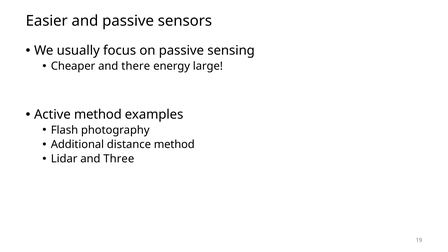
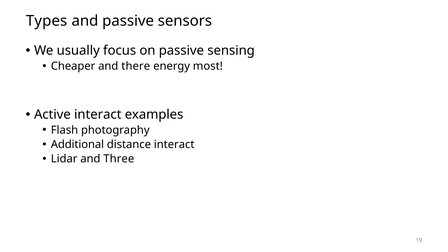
Easier: Easier -> Types (47, 21)
large: large -> most (208, 66)
Active method: method -> interact (98, 115)
distance method: method -> interact (174, 144)
